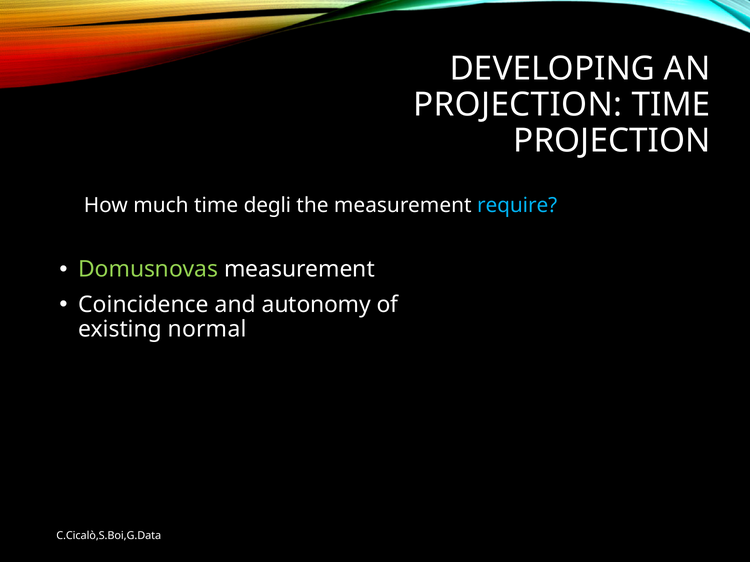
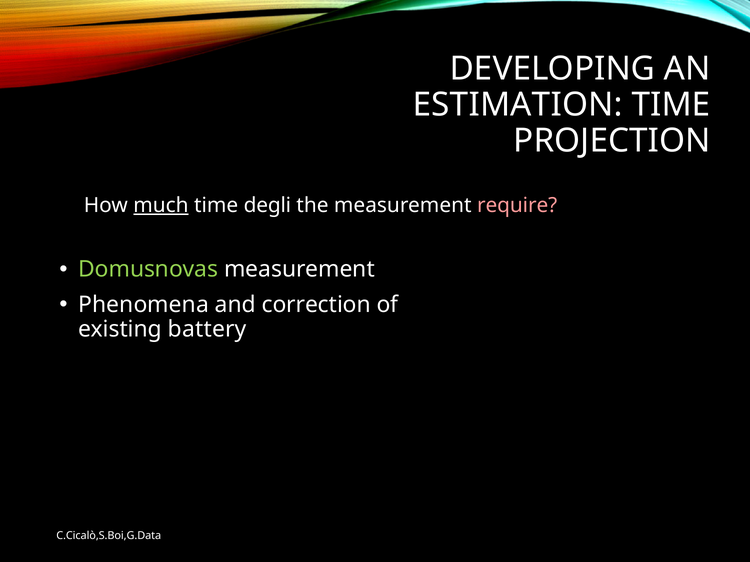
PROJECTION: PROJECTION -> ESTIMATION (518, 105)
much underline: none -> present (161, 205)
require colour: light blue -> pink (517, 205)
Coincidence: Coincidence -> Phenomena (144, 305)
autonomy: autonomy -> correction (316, 305)
normal: normal -> battery (207, 330)
